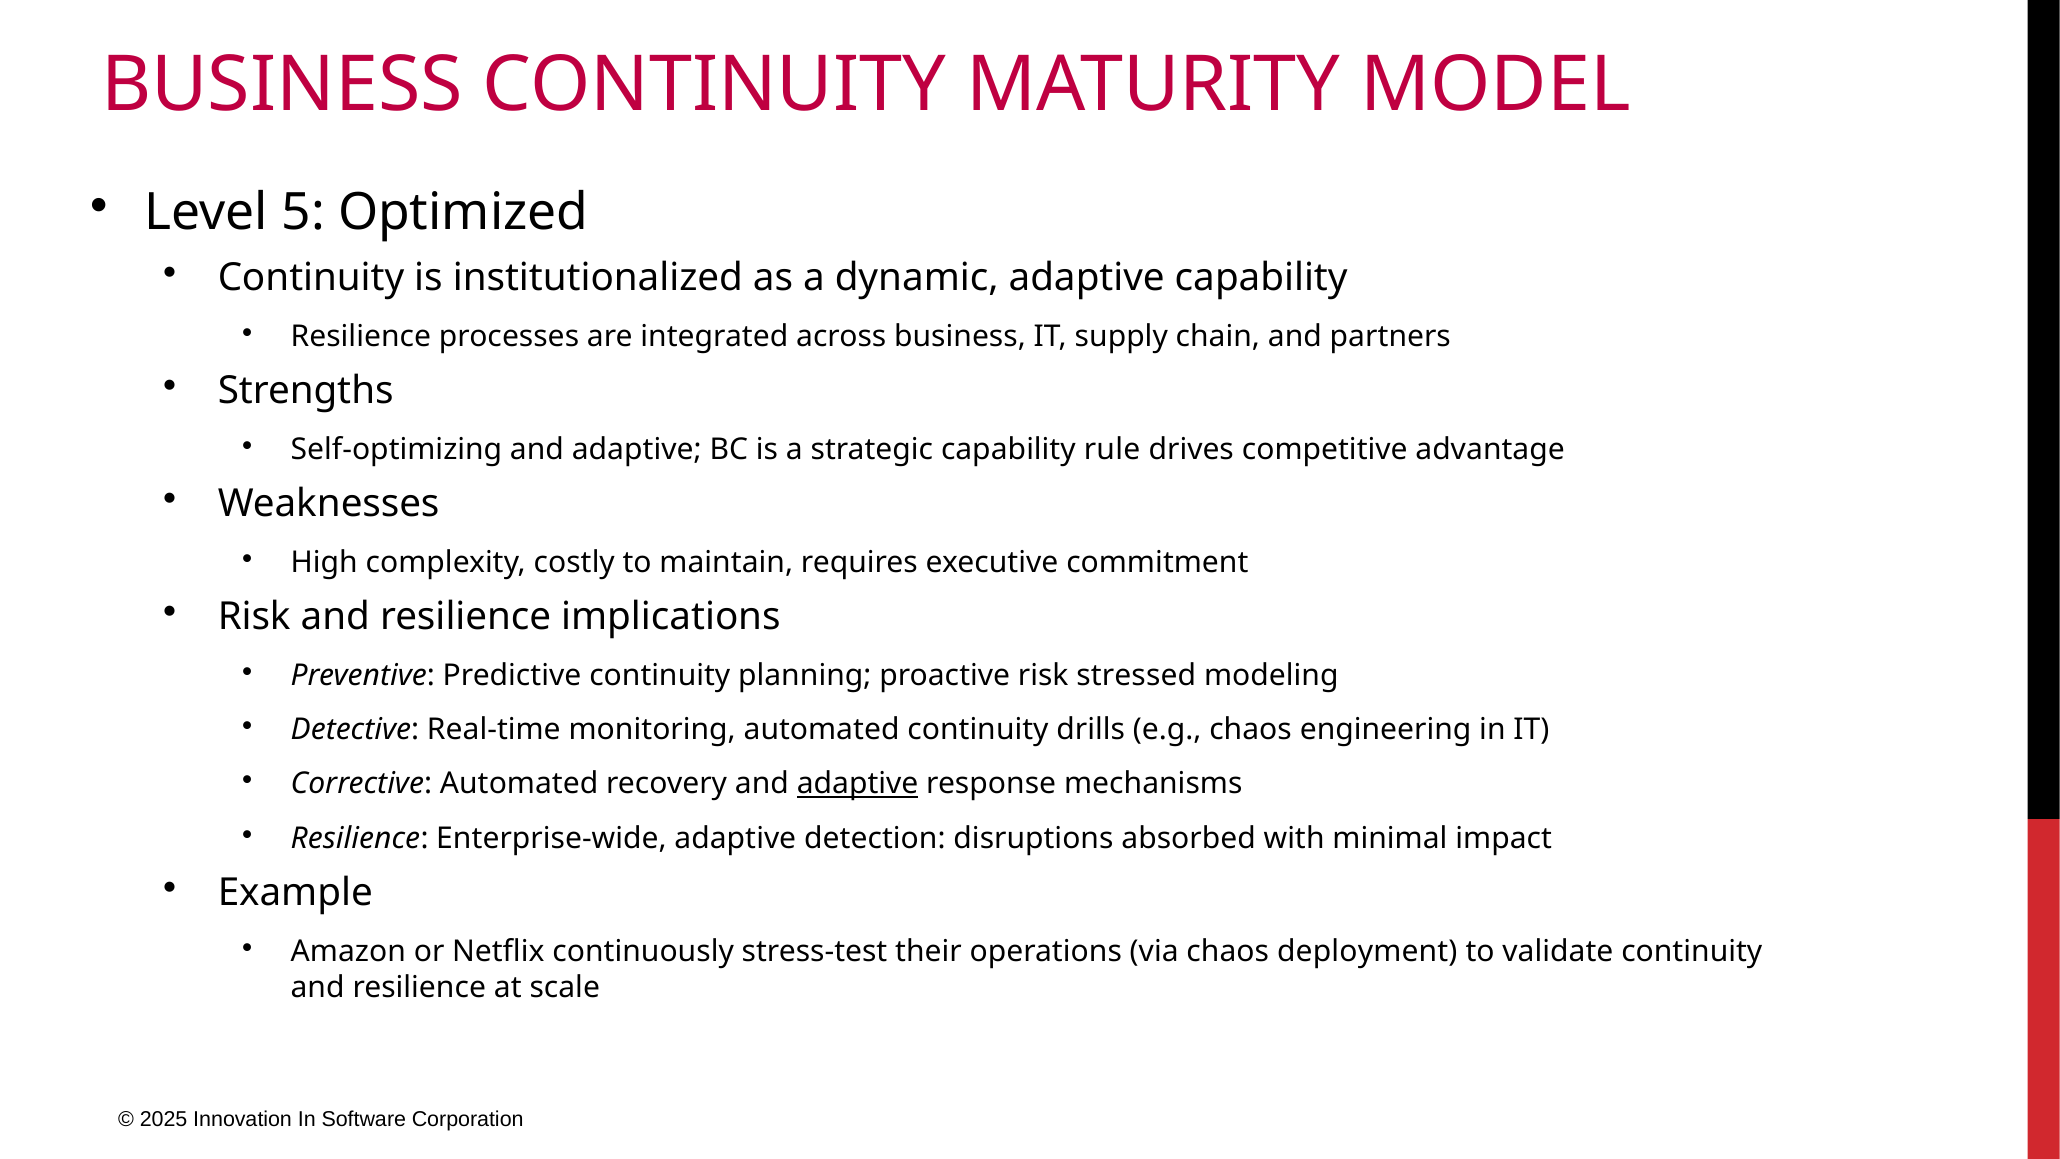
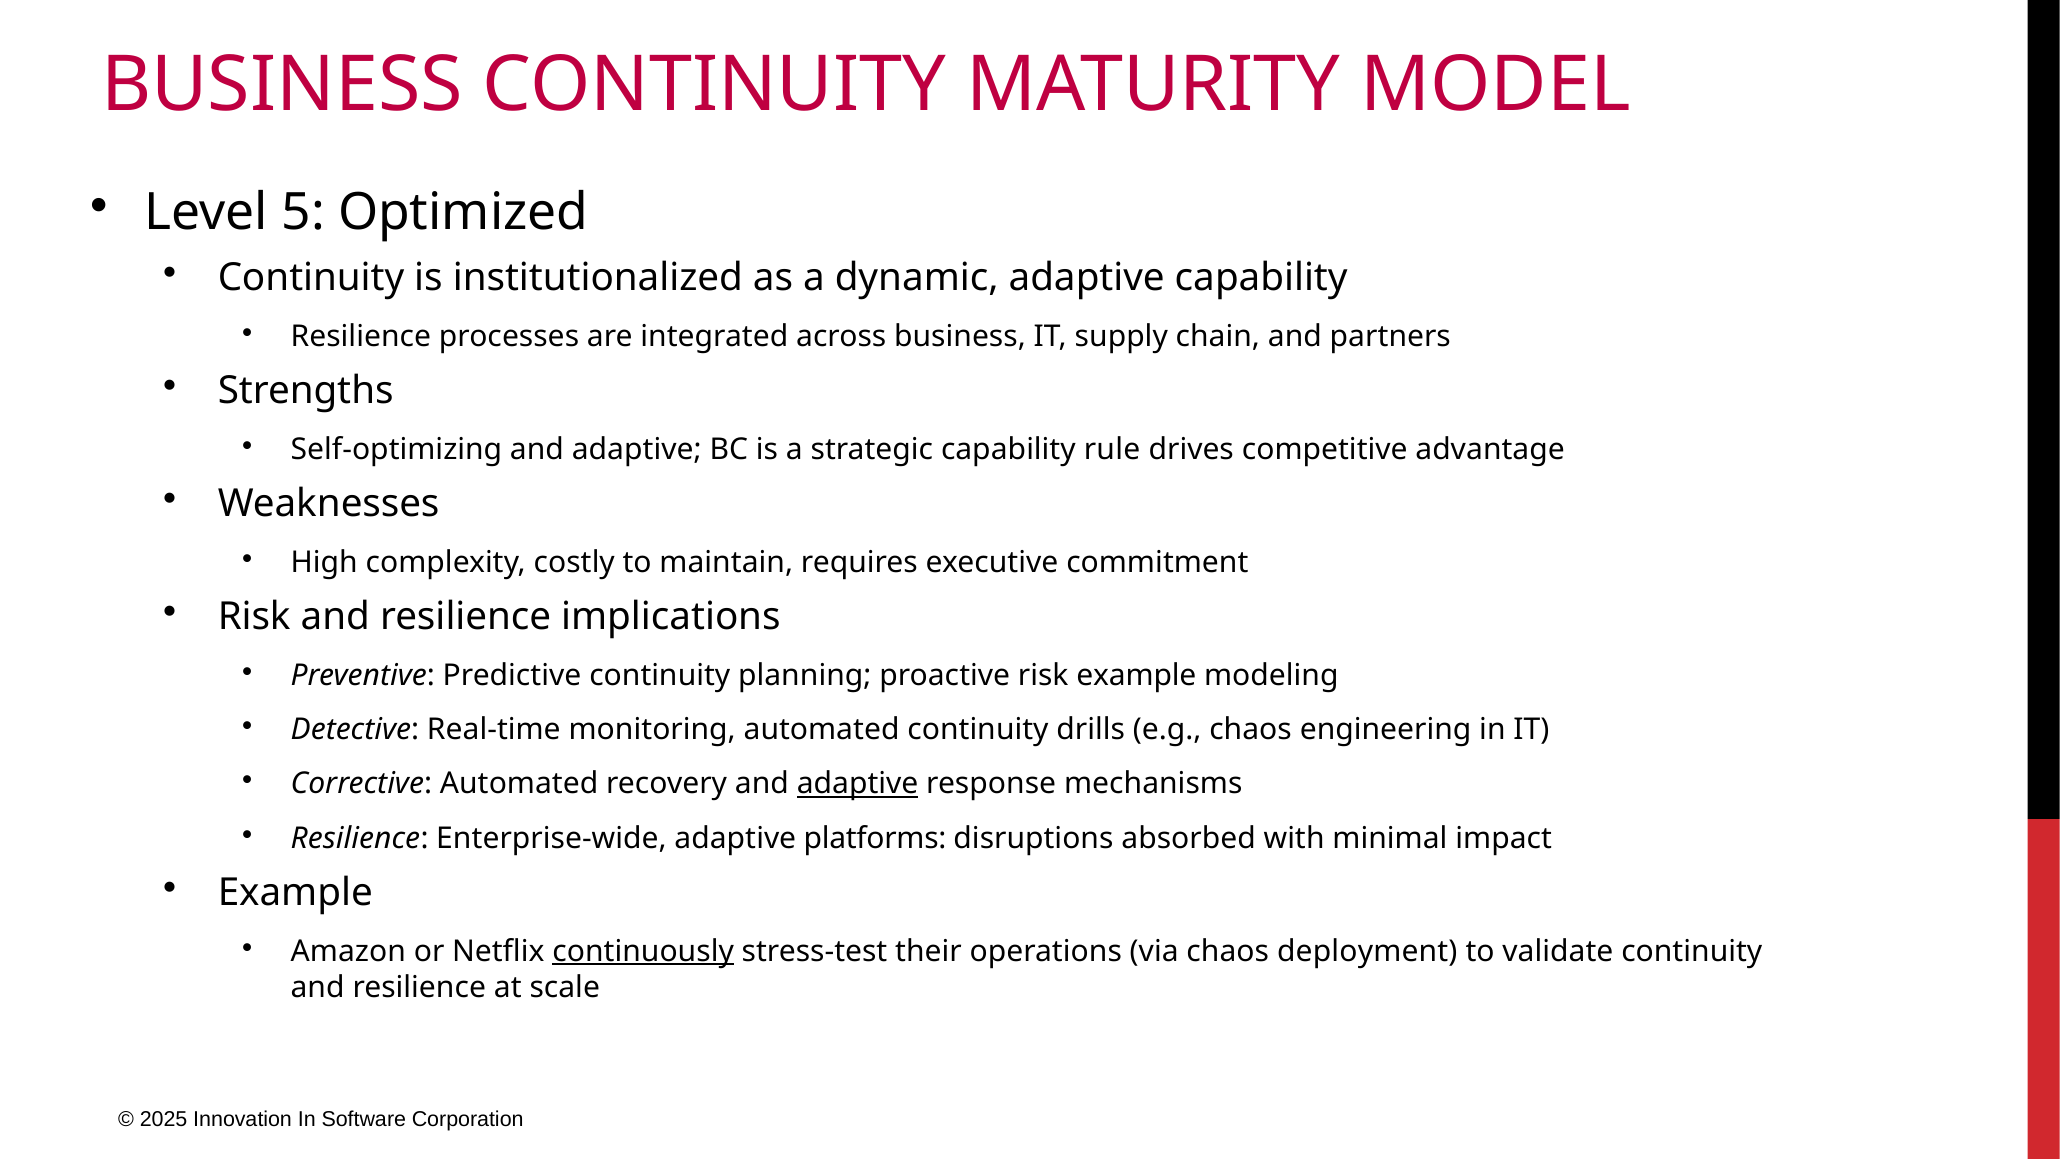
risk stressed: stressed -> example (1136, 675)
detection: detection -> platforms (875, 838)
continuously underline: none -> present (643, 951)
